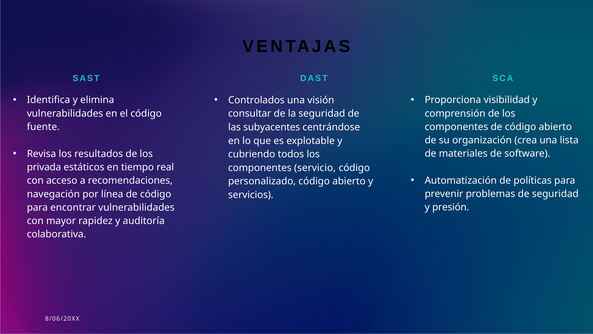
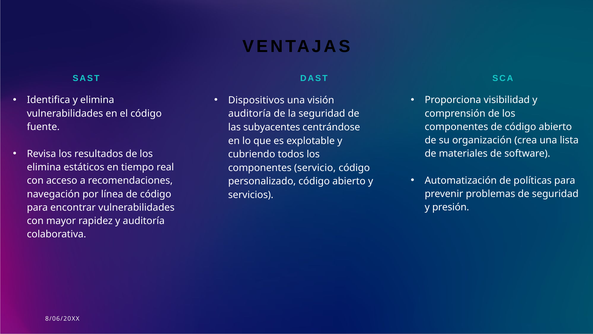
Controlados: Controlados -> Dispositivos (256, 100)
consultar: consultar -> auditoría (250, 114)
privada: privada -> elimina (44, 167)
